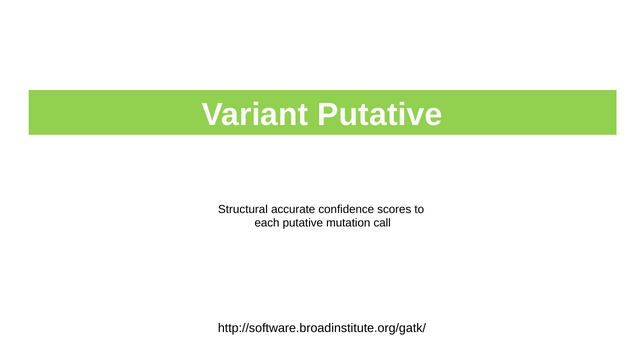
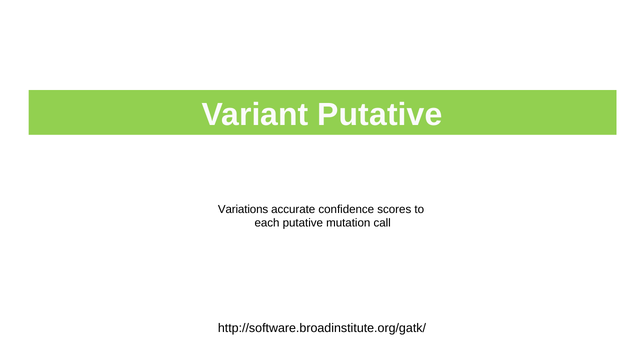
Structural: Structural -> Variations (243, 209)
